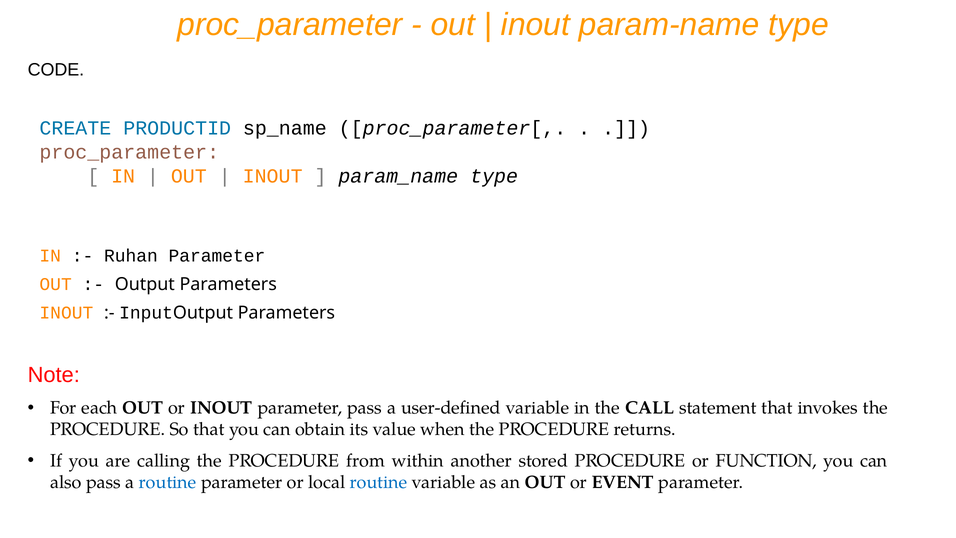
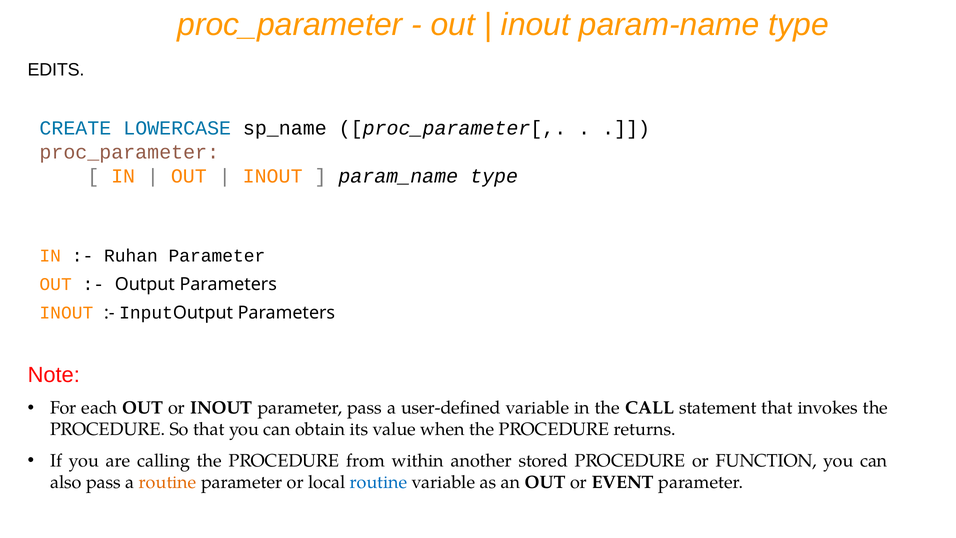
CODE: CODE -> EDITS (56, 70)
PRODUCTID: PRODUCTID -> LOWERCASE (177, 128)
routine colour: blue -> orange (168, 482)
